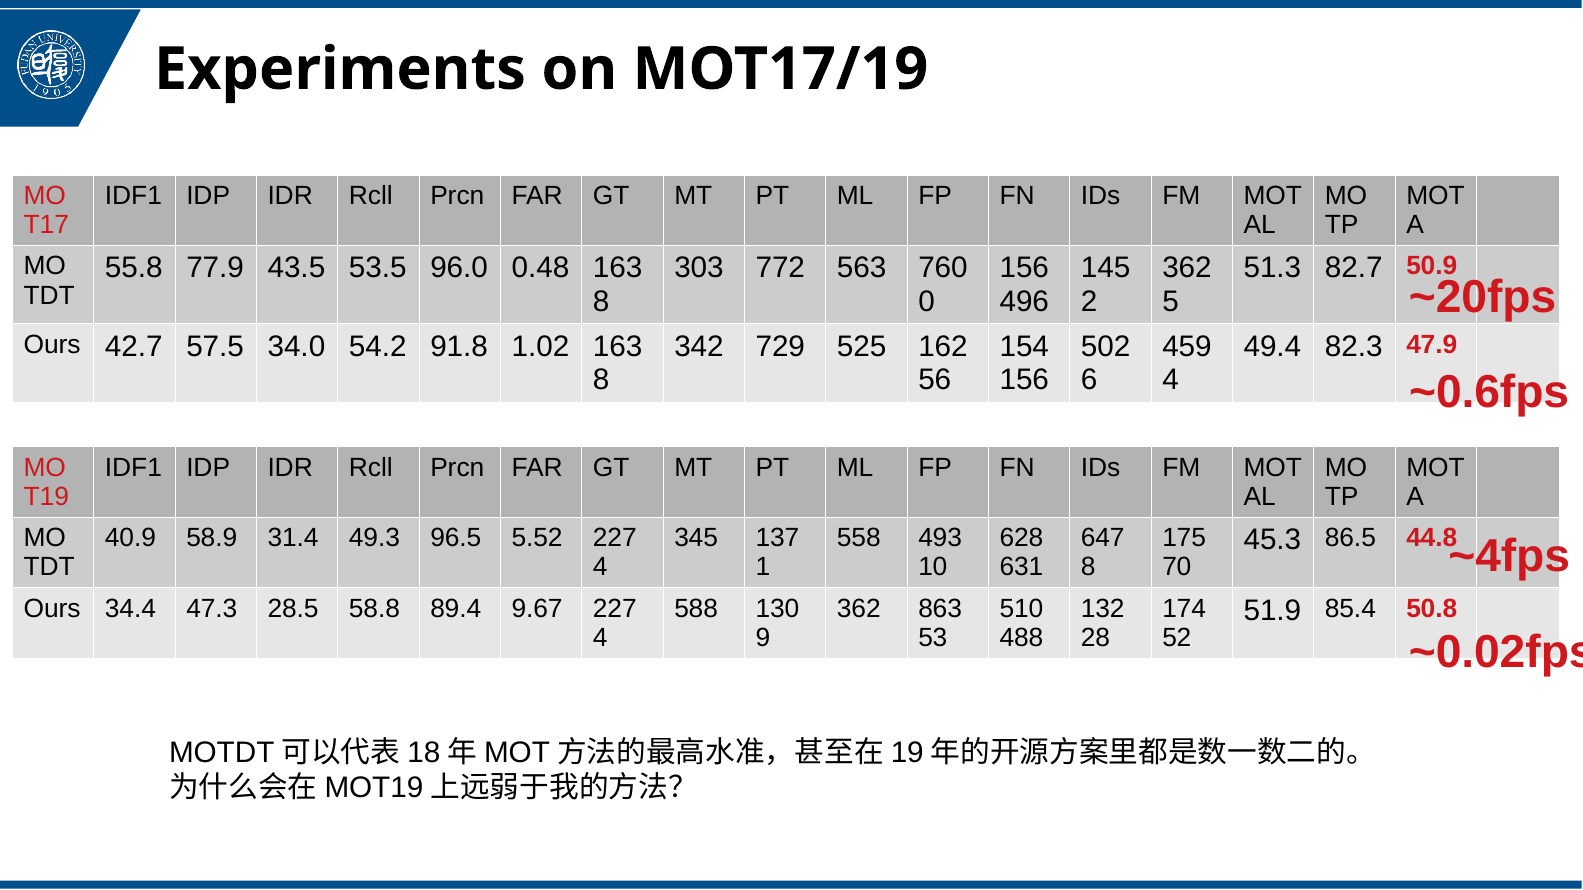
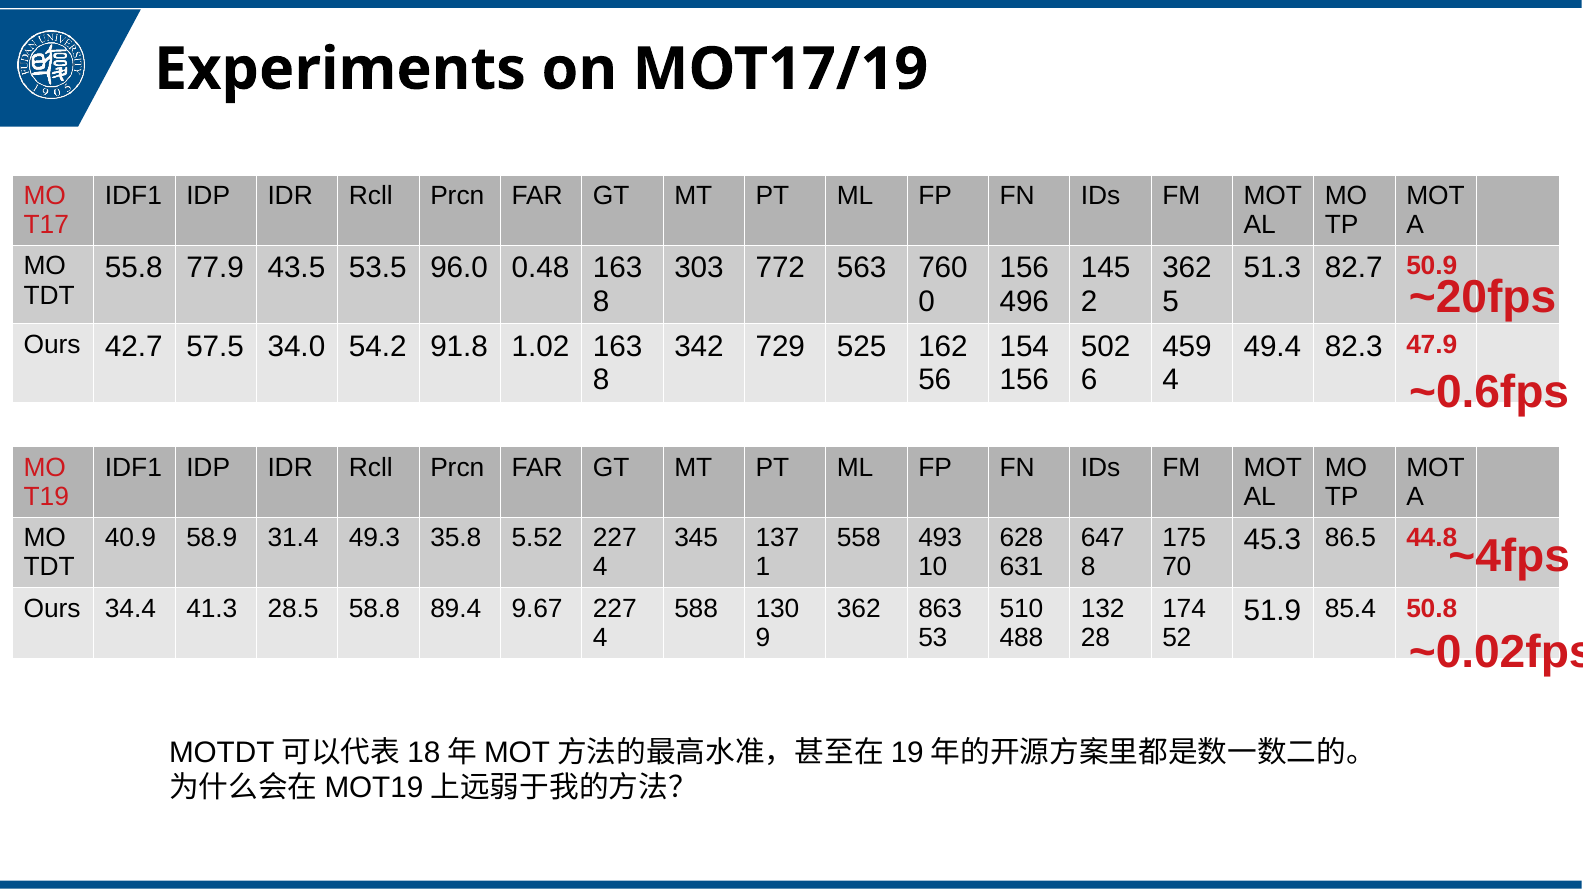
96.5: 96.5 -> 35.8 (456, 538)
47.3: 47.3 -> 41.3 (212, 609)
